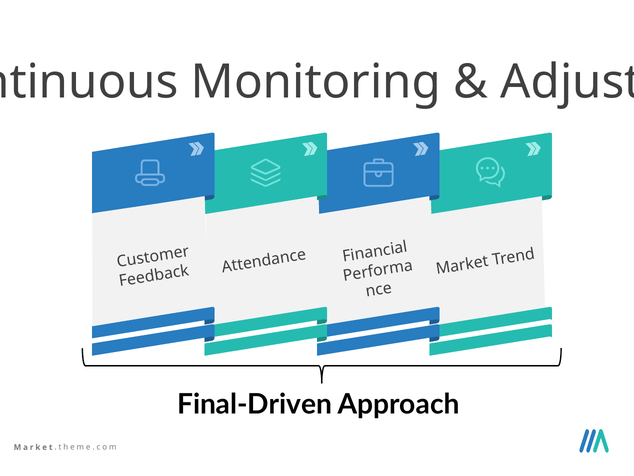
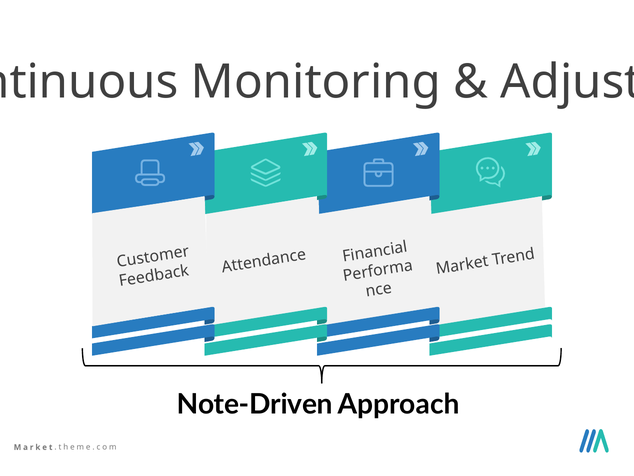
Final-Driven: Final-Driven -> Note-Driven (255, 404)
